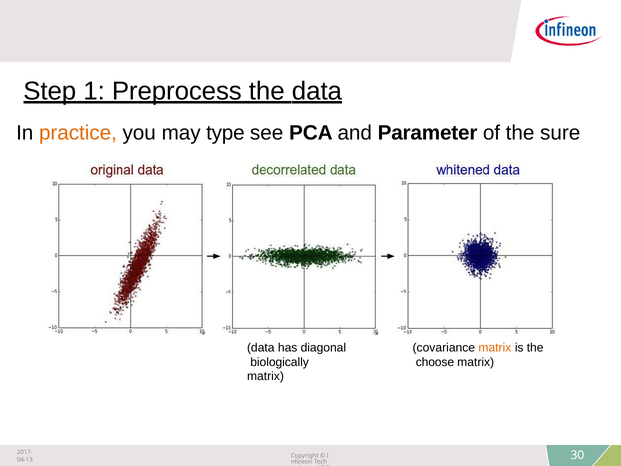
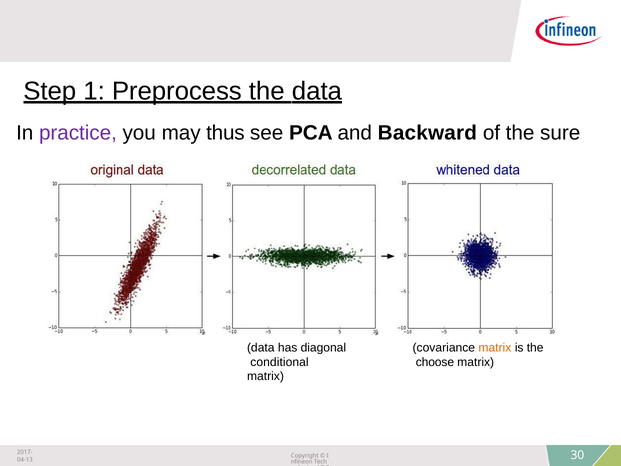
practice colour: orange -> purple (78, 133)
type: type -> thus (225, 133)
Parameter: Parameter -> Backward (427, 133)
biologically: biologically -> conditional (280, 362)
